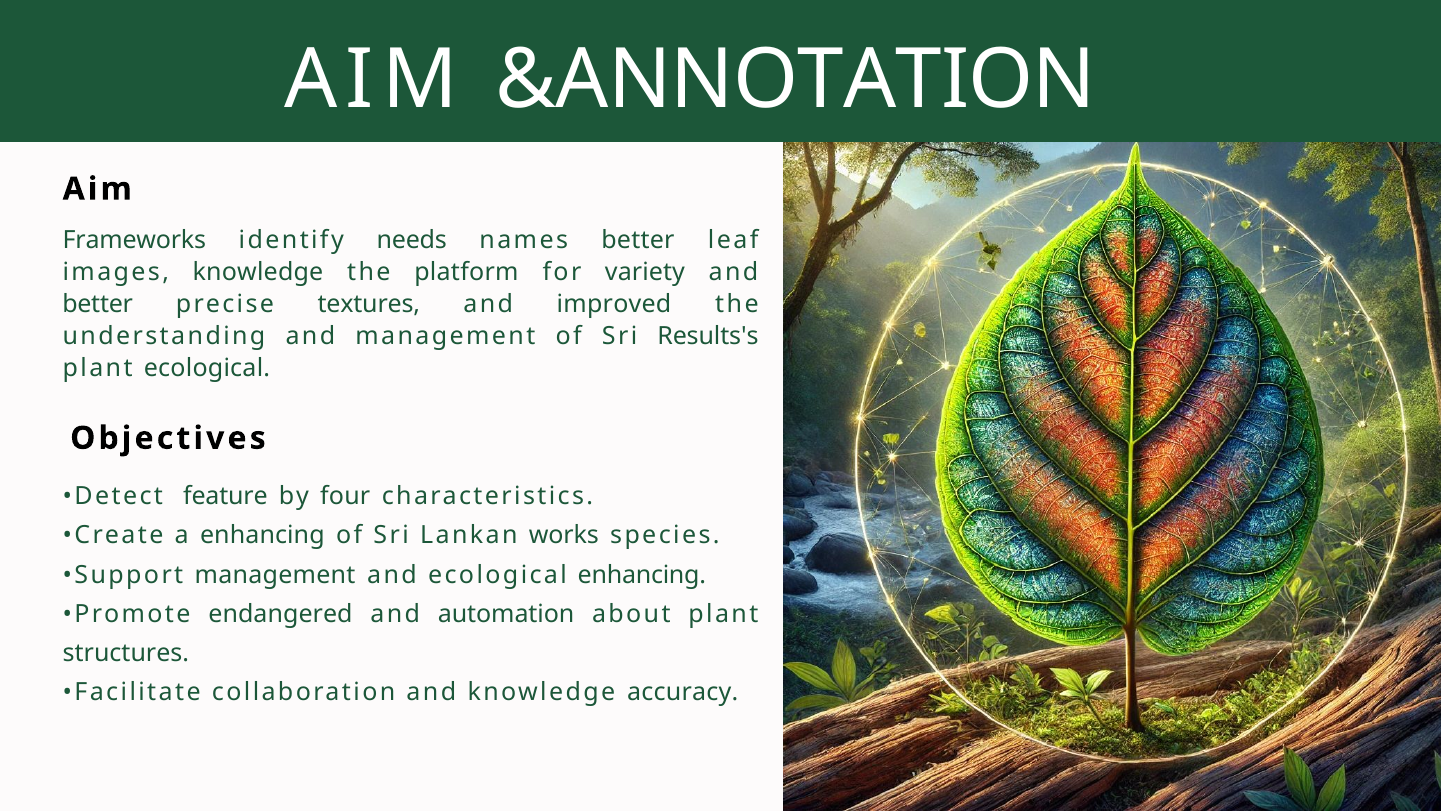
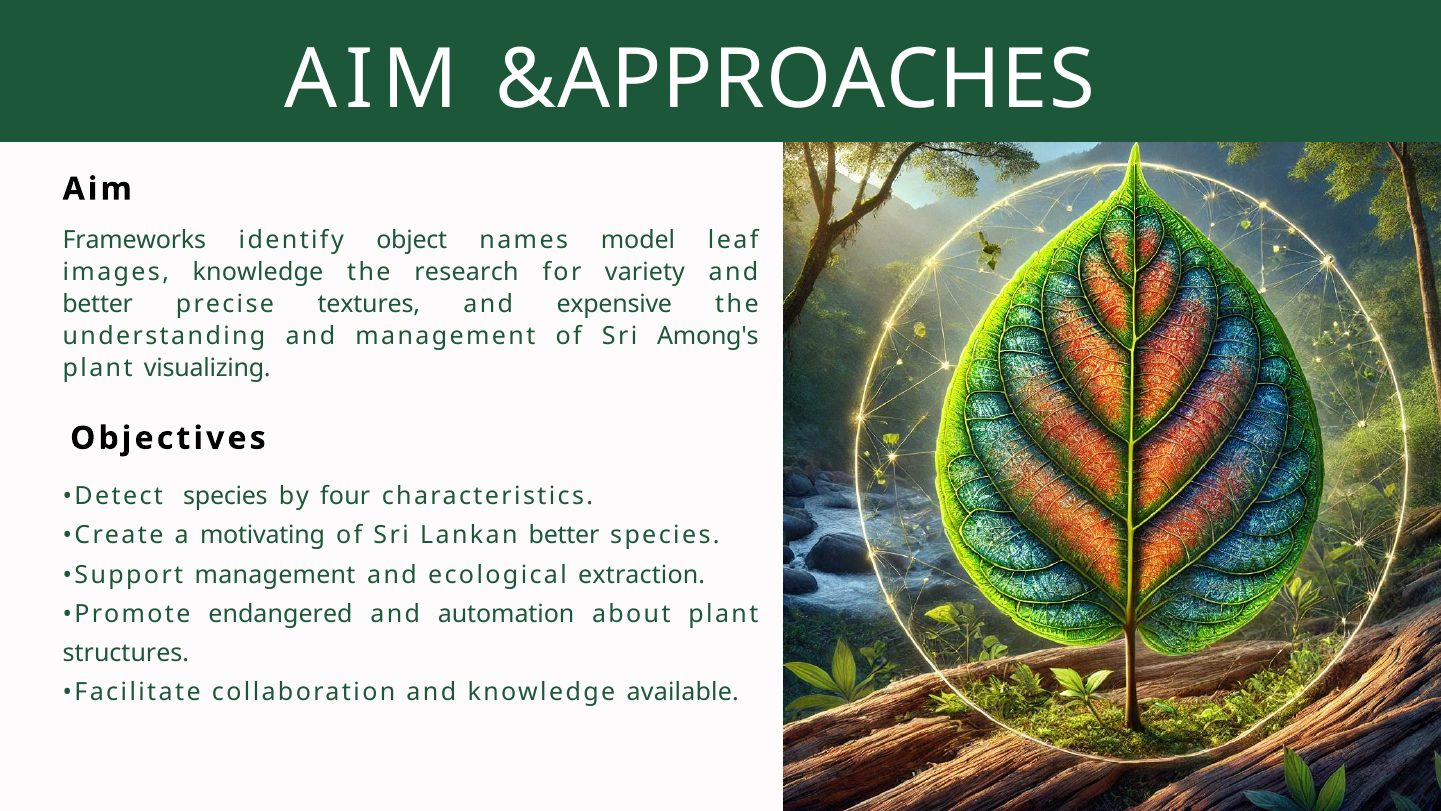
&ANNOTATION: &ANNOTATION -> &APPROACHES (795, 80)
needs: needs -> object (412, 240)
names better: better -> model (638, 240)
platform: platform -> research (466, 272)
improved: improved -> expensive (614, 304)
Results's: Results's -> Among's (708, 336)
plant ecological: ecological -> visualizing (207, 368)
Detect feature: feature -> species (225, 496)
a enhancing: enhancing -> motivating (263, 535)
Lankan works: works -> better (564, 535)
ecological enhancing: enhancing -> extraction (642, 574)
accuracy: accuracy -> available (683, 692)
